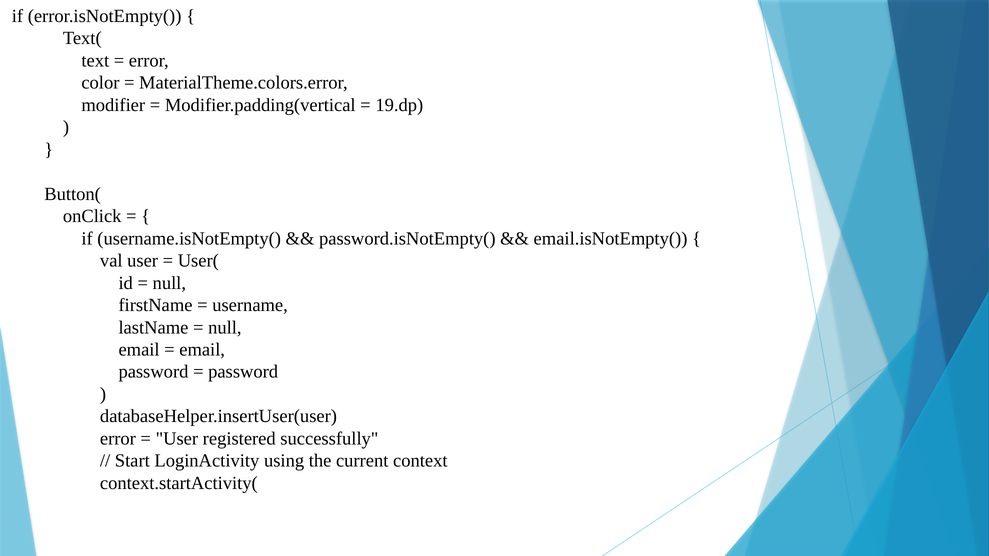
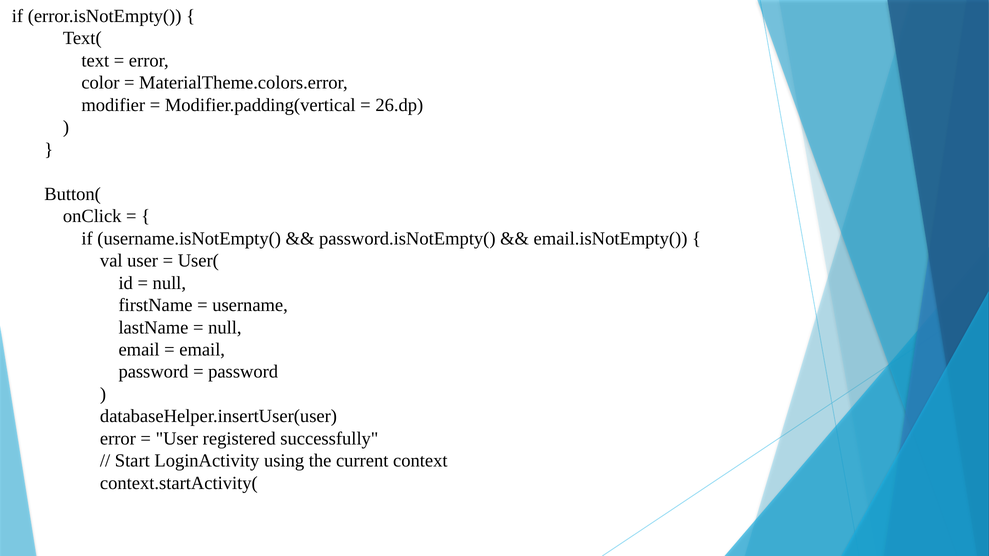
19.dp: 19.dp -> 26.dp (399, 105)
